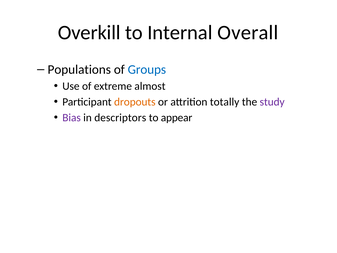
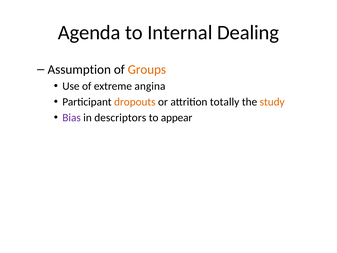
Overkill: Overkill -> Agenda (89, 33)
Overall: Overall -> Dealing (248, 33)
Populations: Populations -> Assumption (79, 69)
Groups colour: blue -> orange (147, 69)
almost: almost -> angina (150, 86)
study colour: purple -> orange (272, 102)
